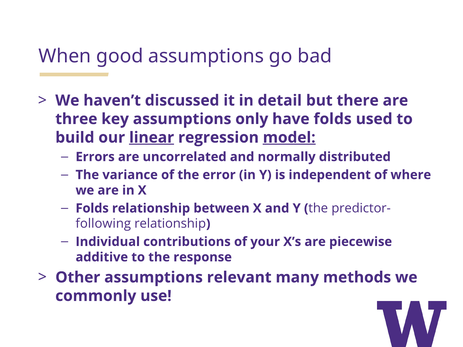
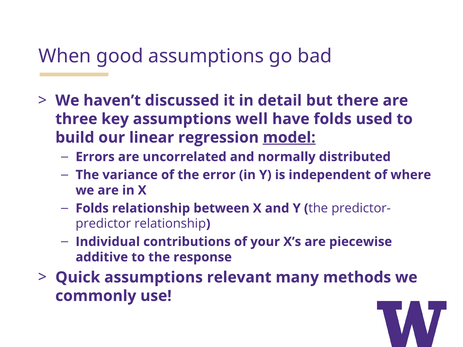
only: only -> well (252, 119)
linear underline: present -> none (152, 138)
following: following -> predictor (103, 224)
Other: Other -> Quick (78, 278)
